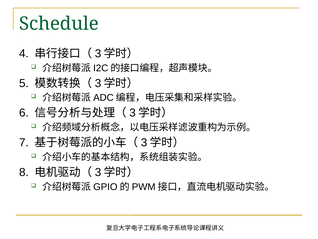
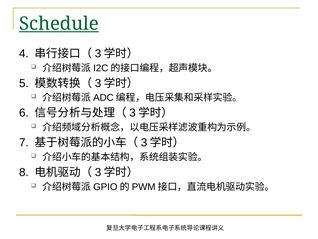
Schedule underline: none -> present (59, 24)
